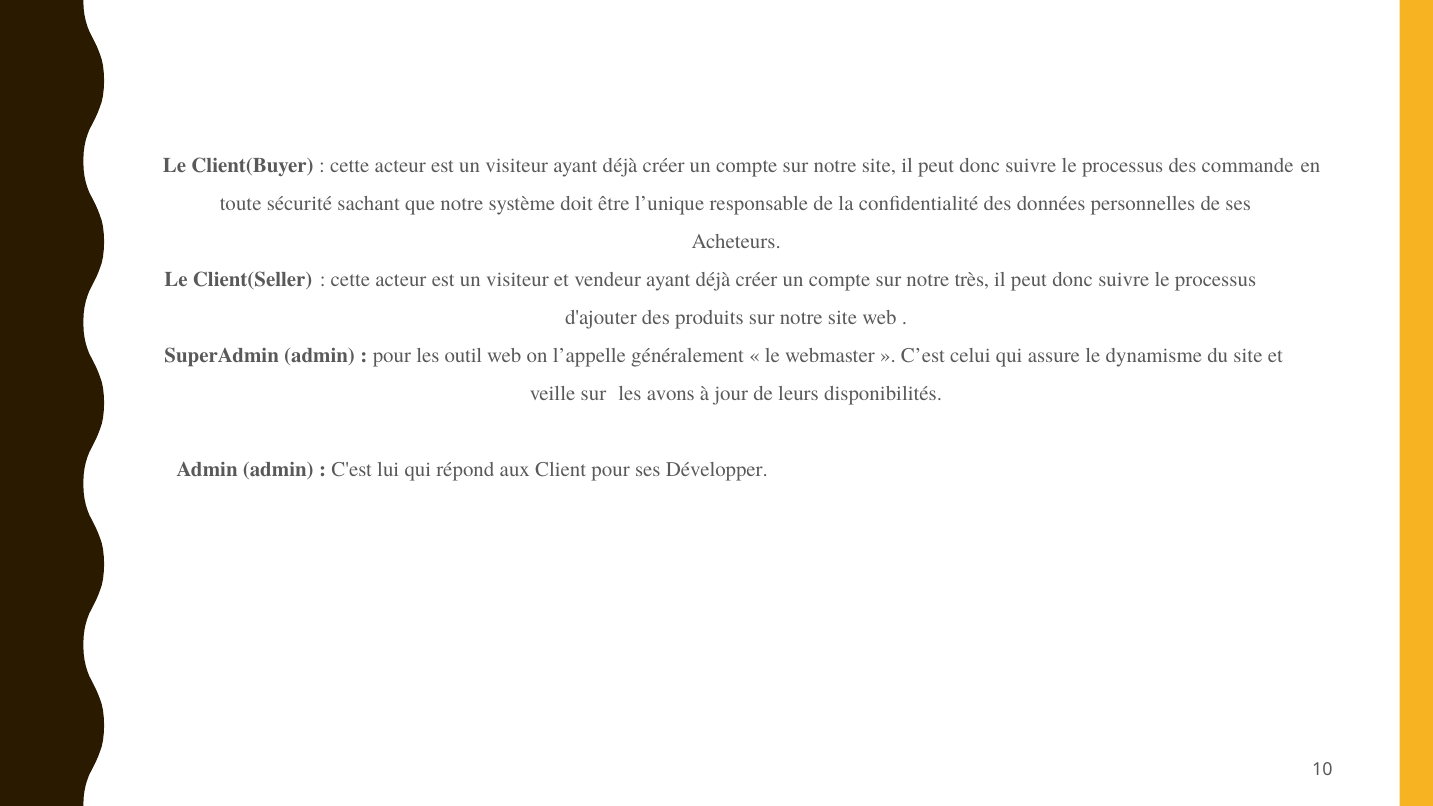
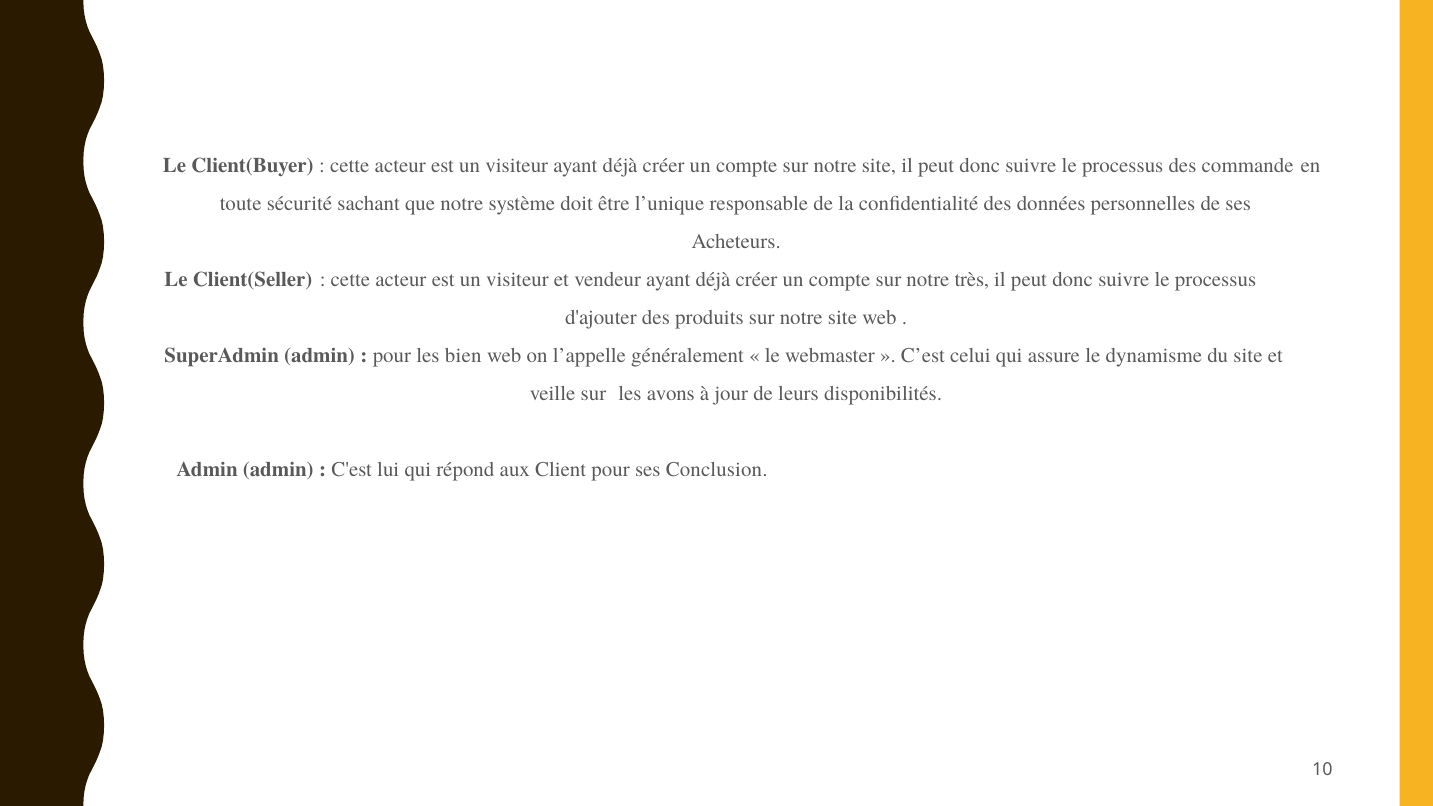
outil: outil -> bien (463, 356)
Développer: Développer -> Conclusion (717, 470)
